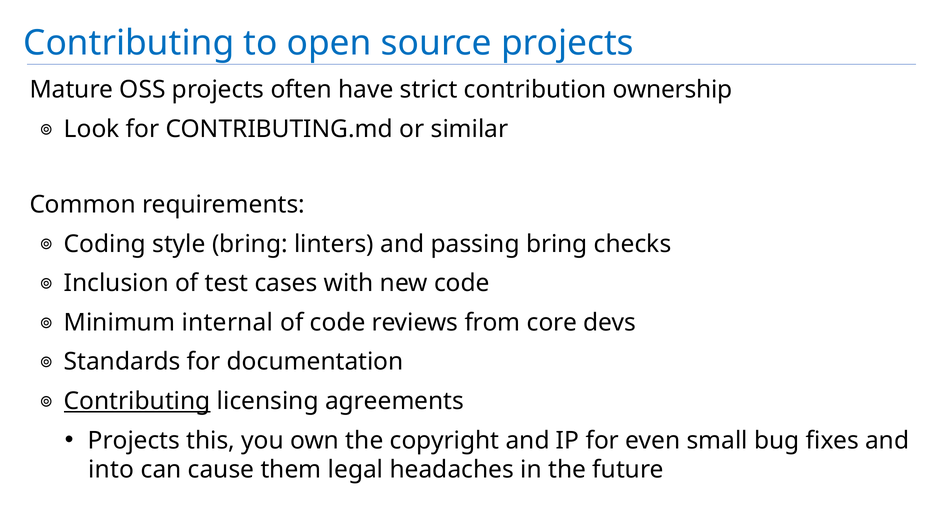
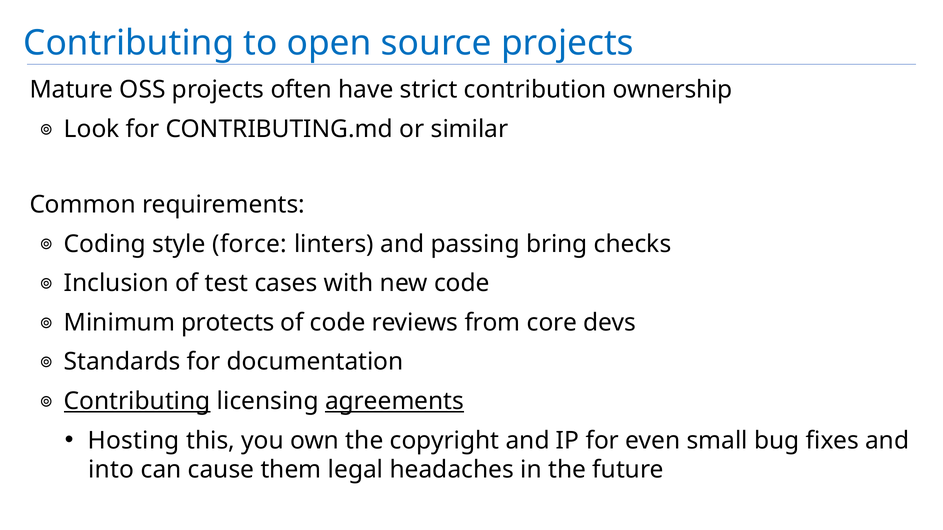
style bring: bring -> force (250, 244)
internal: internal -> protects (228, 323)
agreements underline: none -> present (395, 401)
Projects: Projects -> Hosting (134, 441)
